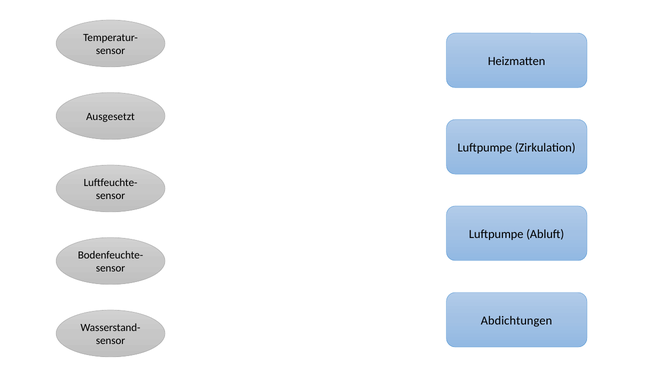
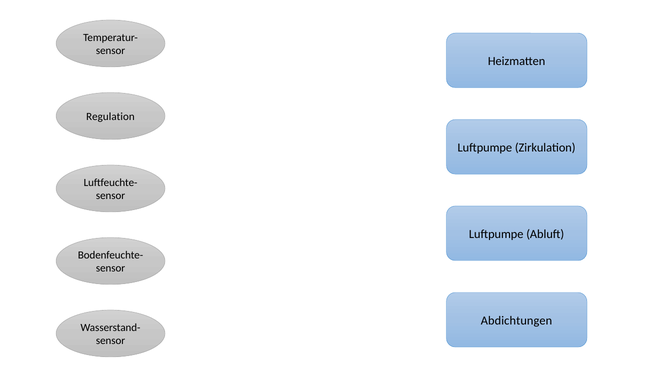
Ausgesetzt: Ausgesetzt -> Regulation (110, 117)
